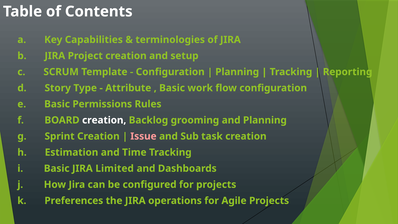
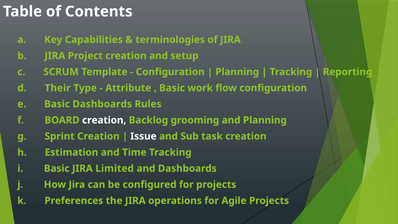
Story: Story -> Their (58, 88)
Basic Permissions: Permissions -> Dashboards (102, 104)
Issue colour: pink -> white (143, 136)
